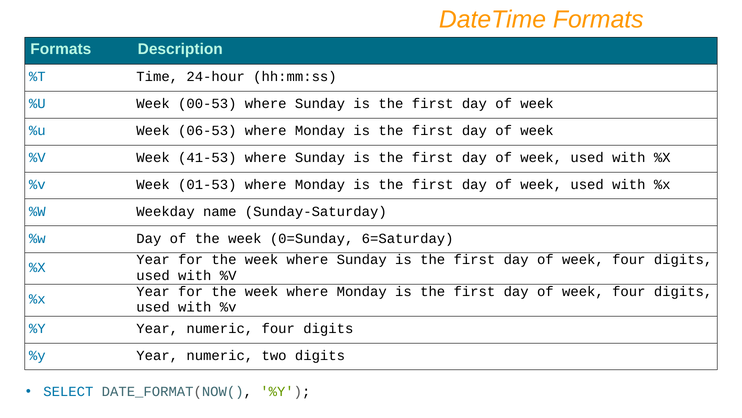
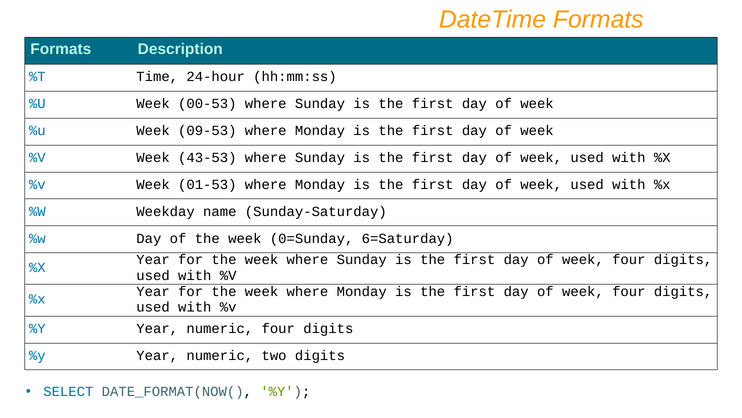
06-53: 06-53 -> 09-53 (207, 131)
41-53: 41-53 -> 43-53 (207, 157)
